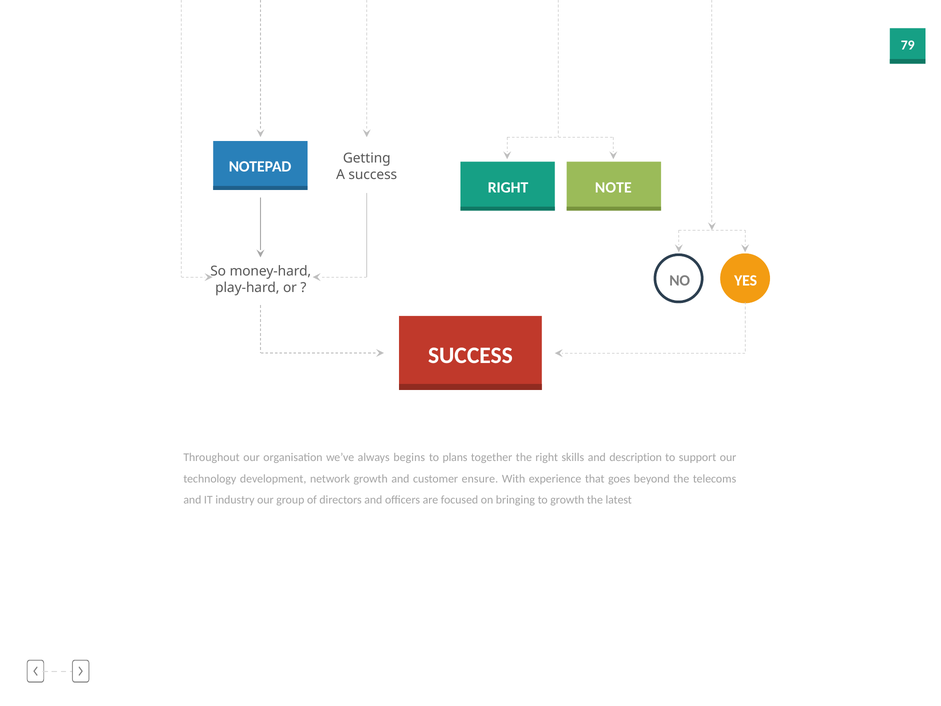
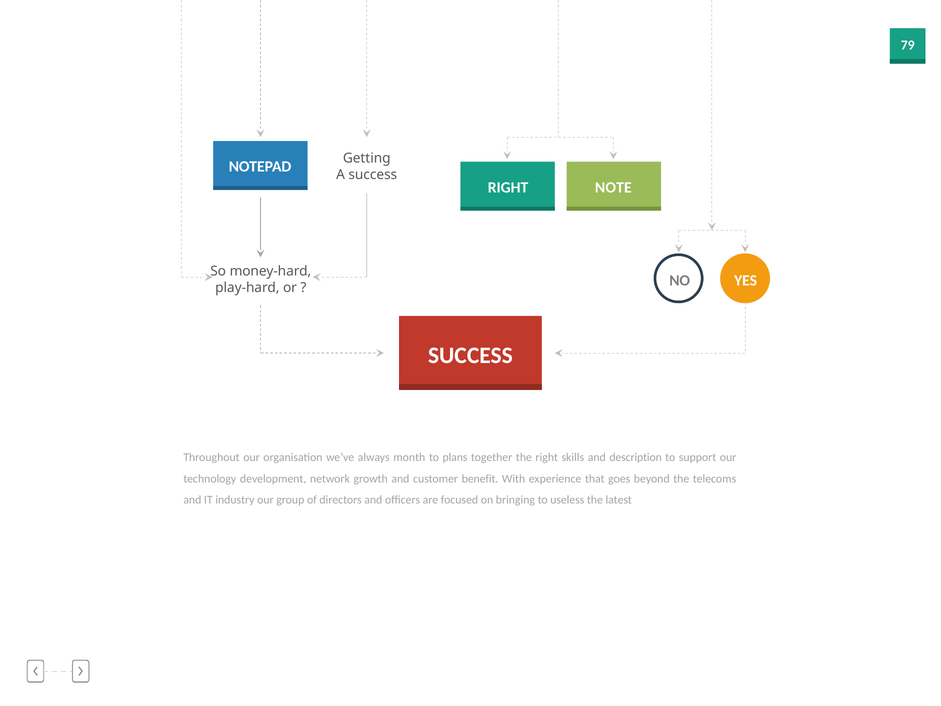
begins: begins -> month (409, 457)
ensure: ensure -> benefit (480, 479)
to growth: growth -> useless (567, 500)
